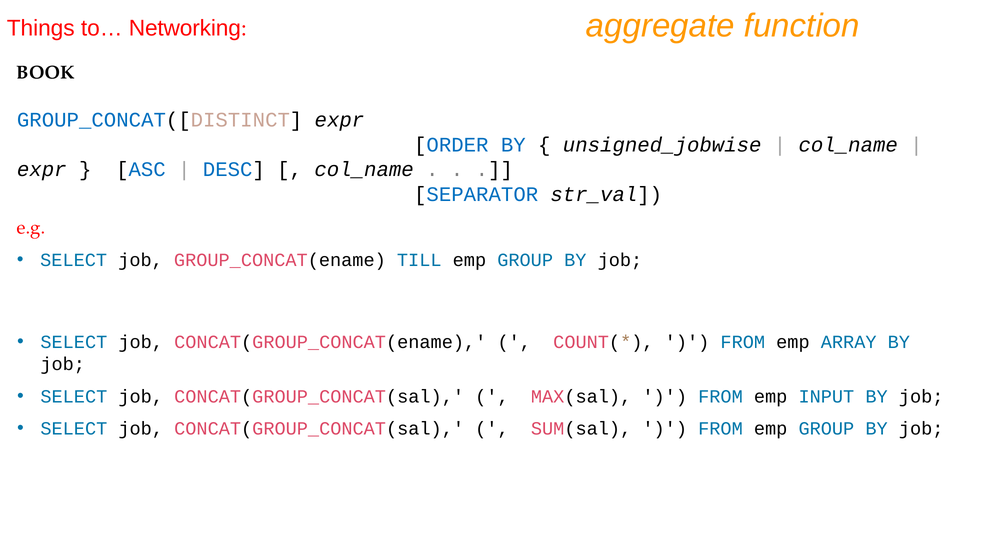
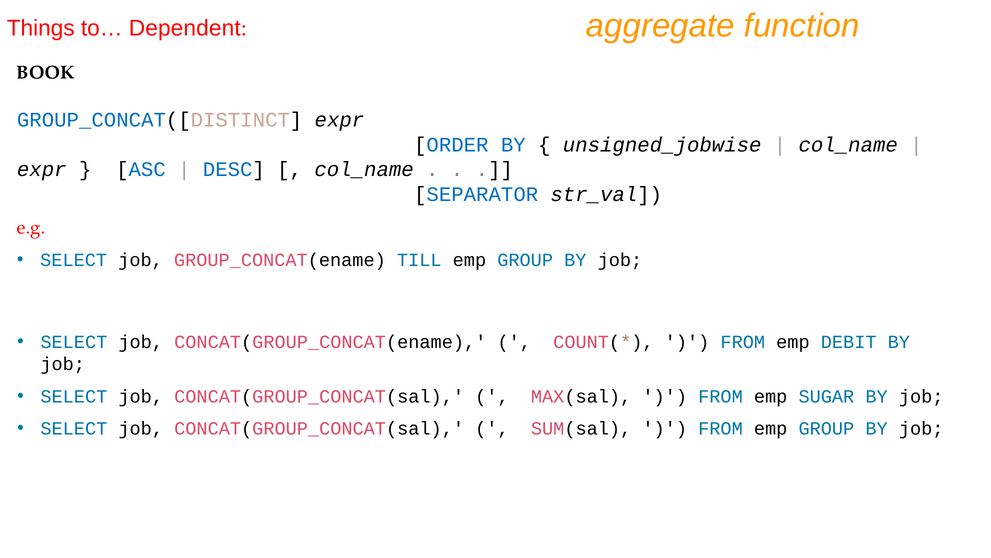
Networking: Networking -> Dependent (185, 28)
ARRAY: ARRAY -> DEBIT (849, 342)
INPUT: INPUT -> SUGAR (826, 396)
